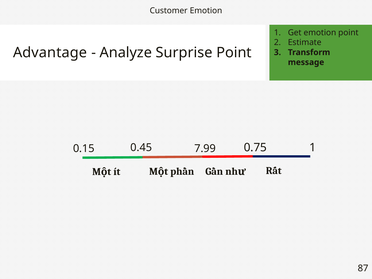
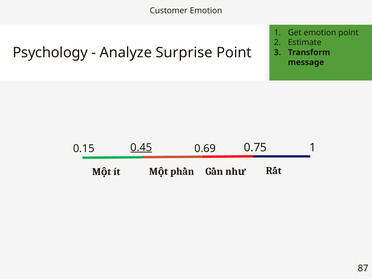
Advantage: Advantage -> Psychology (50, 53)
7.99: 7.99 -> 0.69 (205, 149)
0.45 underline: none -> present (141, 147)
